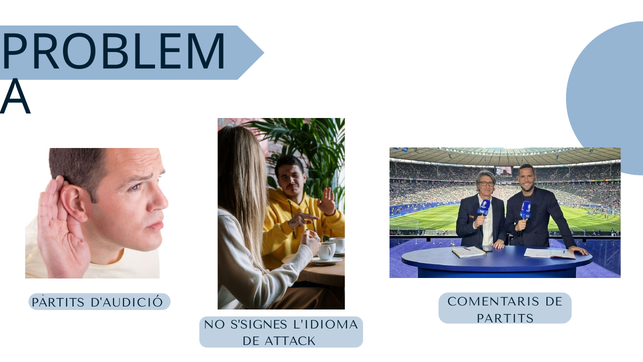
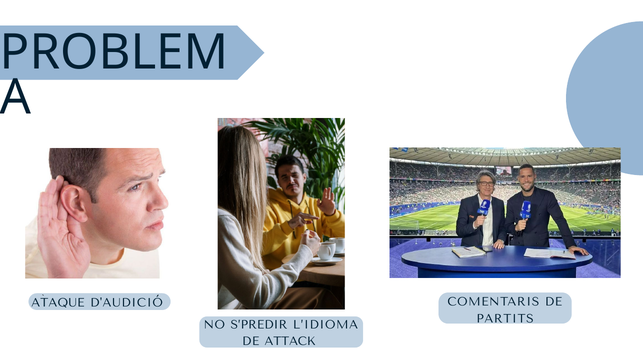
PARTITS: PARTITS -> ATAQUE (58, 302)
S’SIGNES: S’SIGNES -> S’PREDIR (259, 324)
